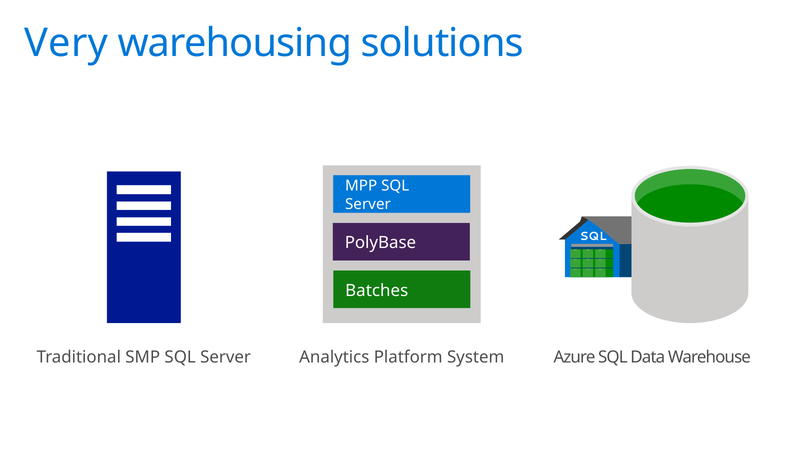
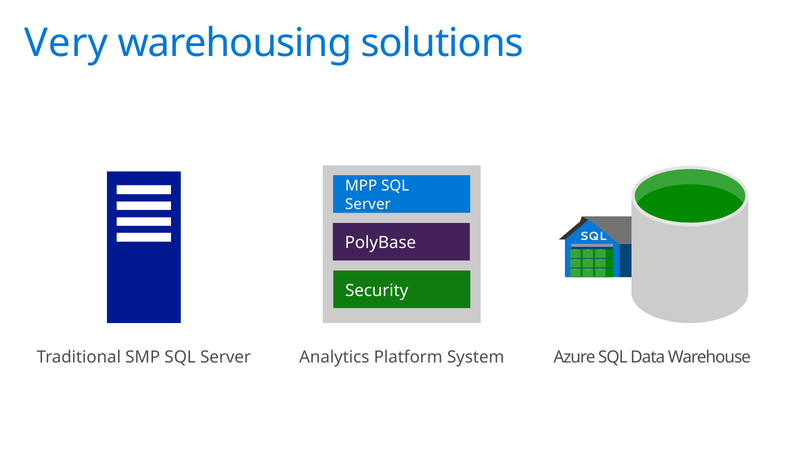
Batches: Batches -> Security (377, 291)
